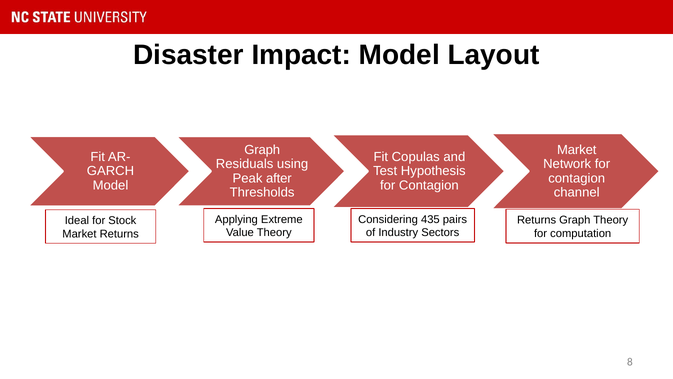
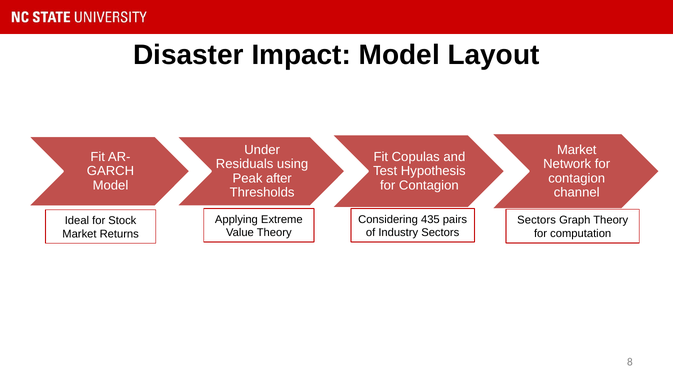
Graph: Graph -> Under (262, 150)
Returns: Returns -> Sectors (537, 220)
